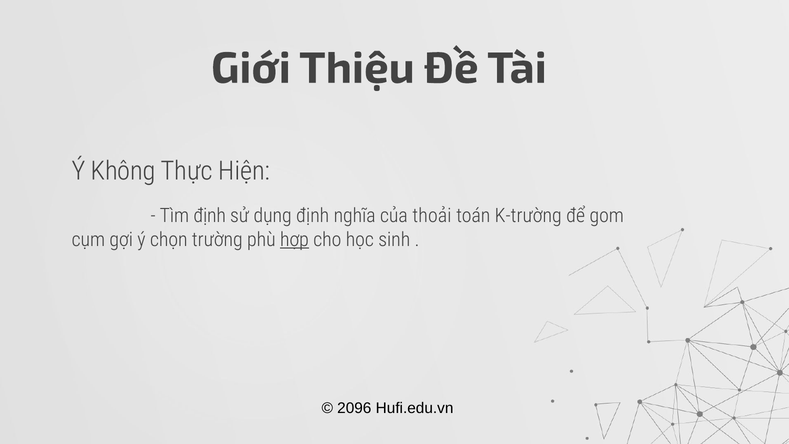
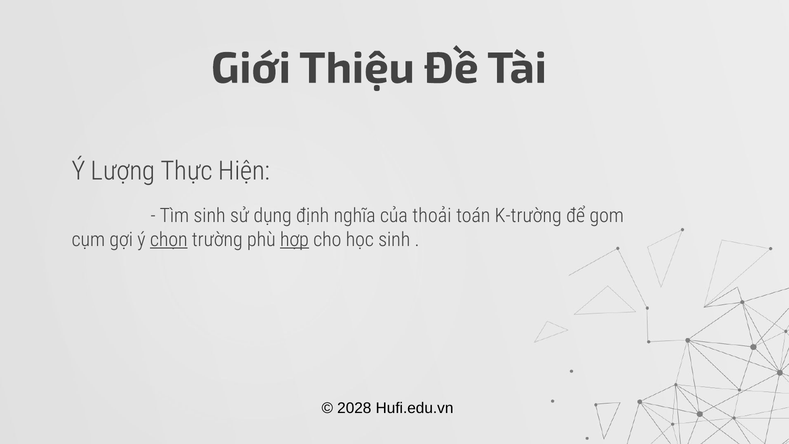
Không: Không -> Lượng (123, 171)
Tìm định: định -> sinh (210, 216)
chọn underline: none -> present (169, 240)
2096: 2096 -> 2028 (354, 408)
